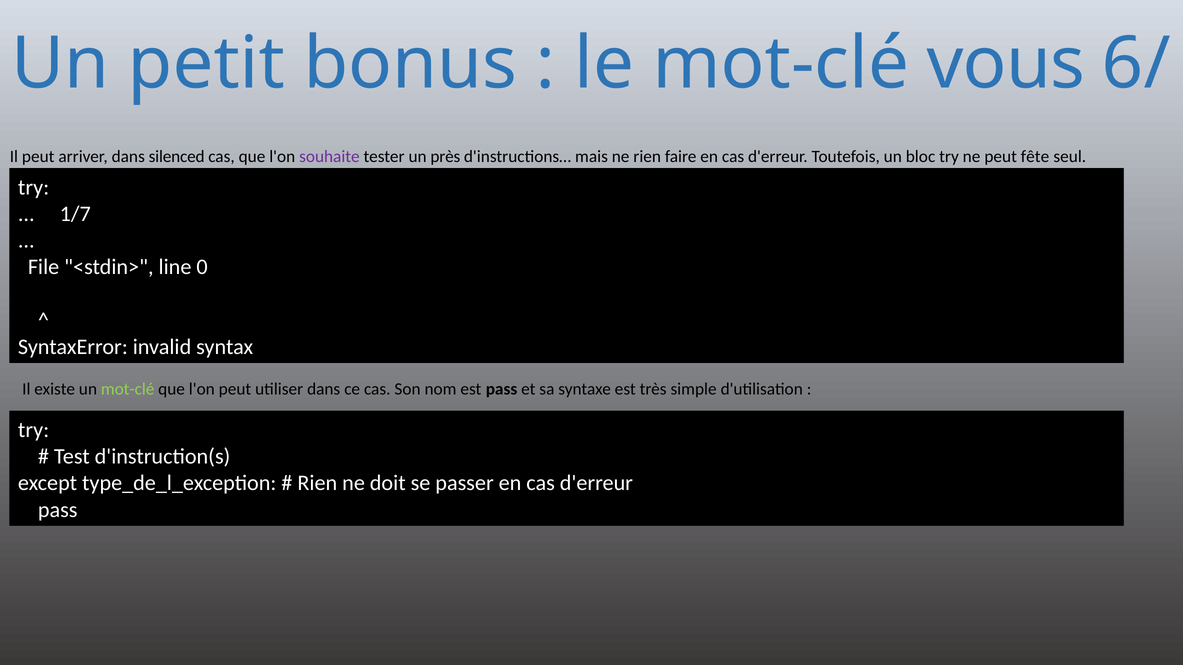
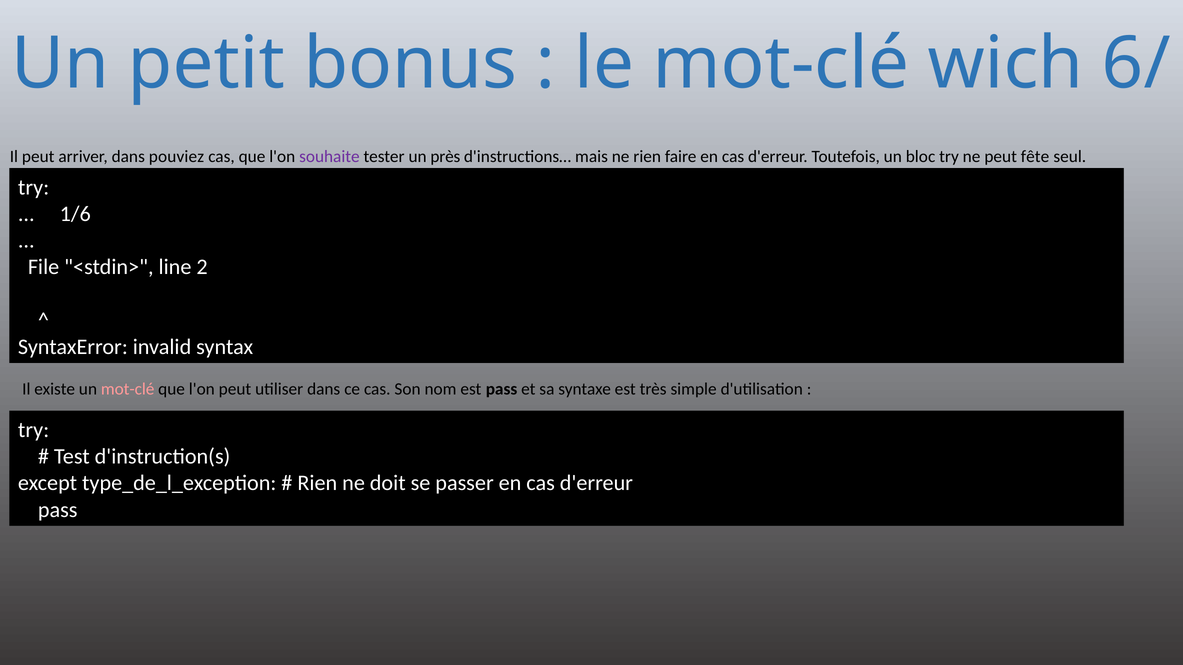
vous: vous -> wich (1006, 64)
silenced: silenced -> pouviez (176, 157)
1/7: 1/7 -> 1/6 (75, 214)
0: 0 -> 2 (202, 267)
mot-clé colour: light green -> pink (128, 389)
